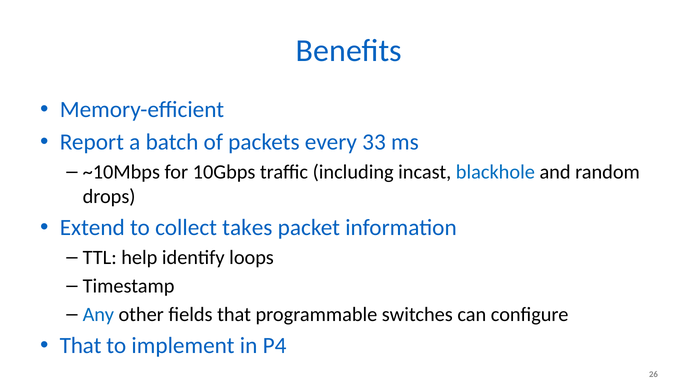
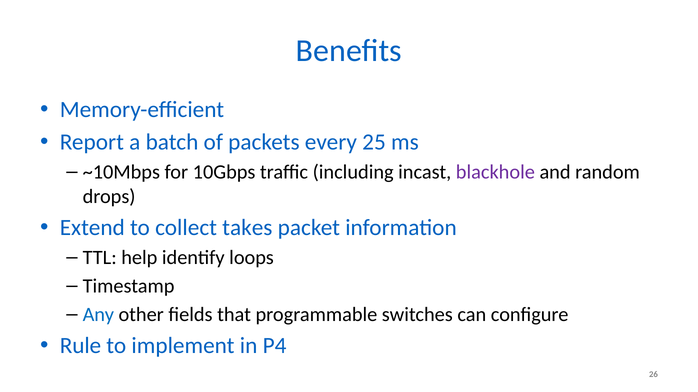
33: 33 -> 25 (374, 142)
blackhole colour: blue -> purple (495, 172)
That: That -> Rule (80, 346)
